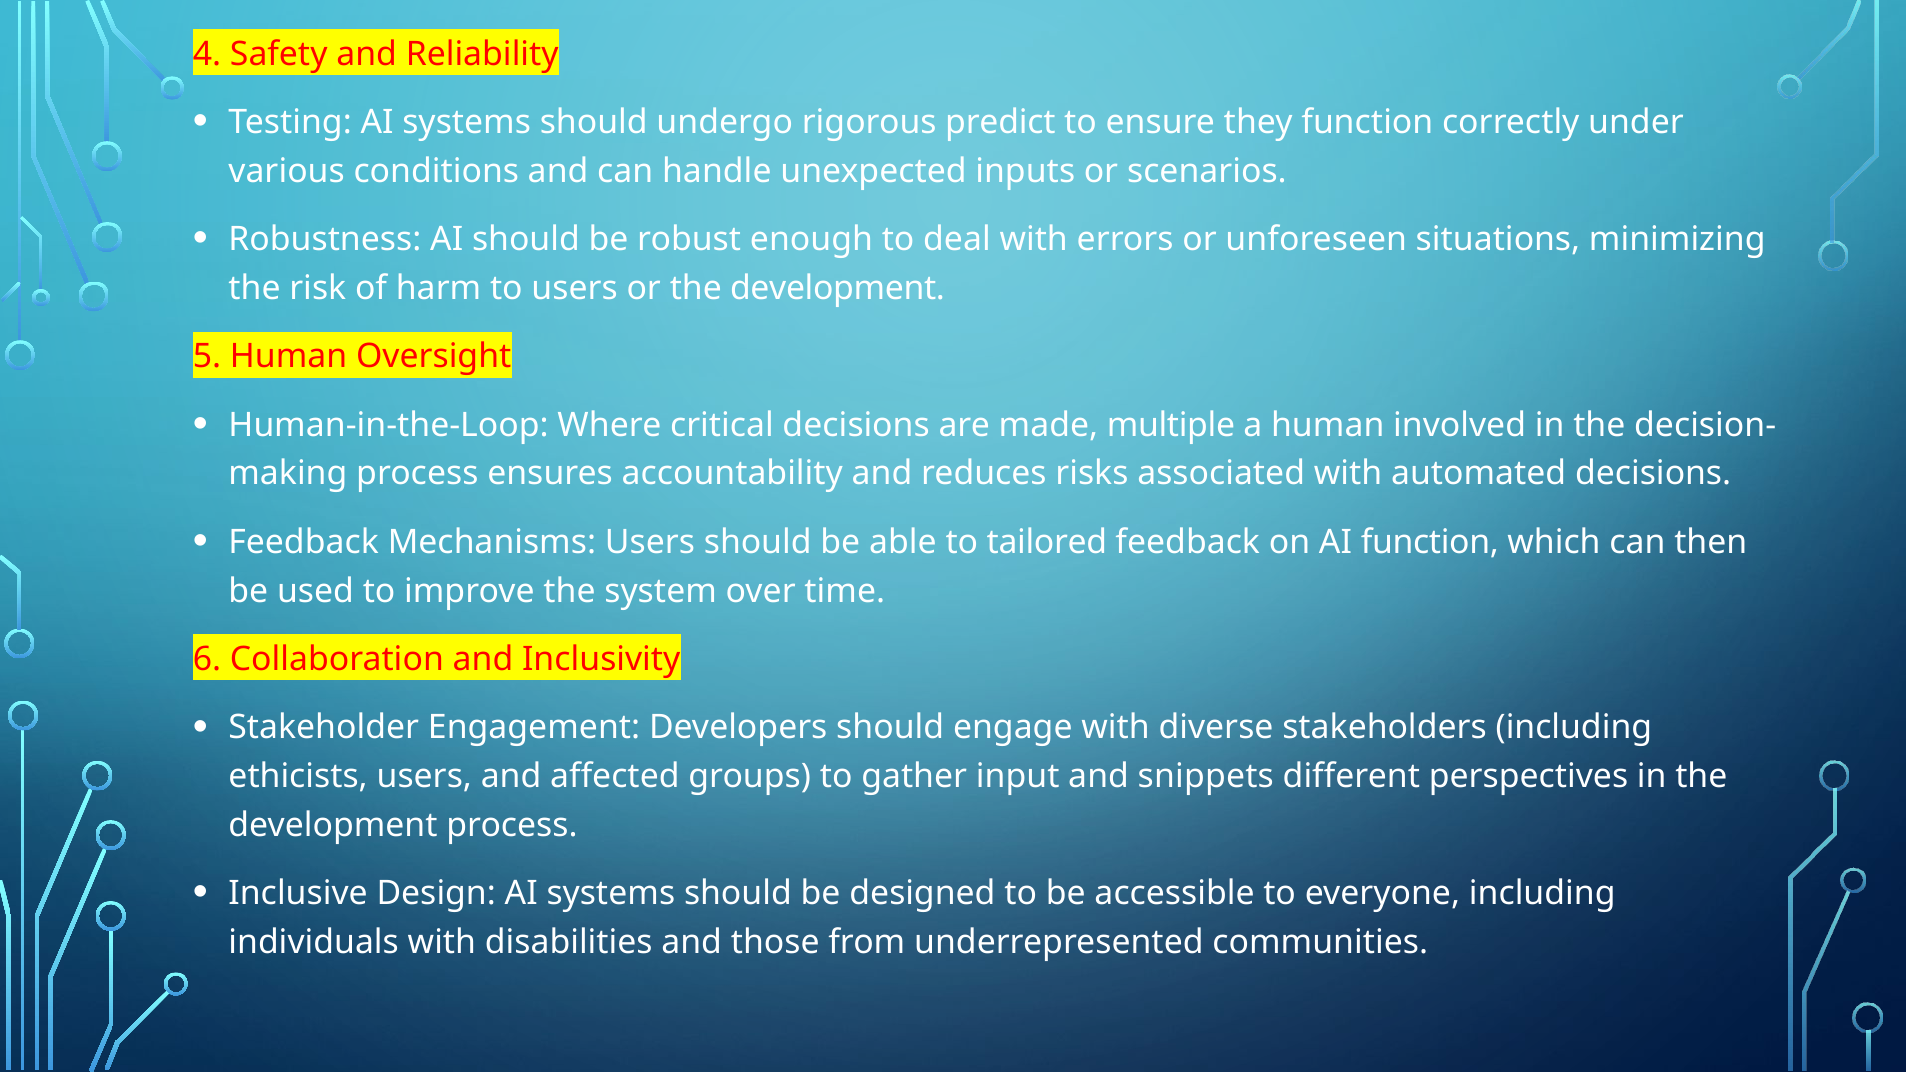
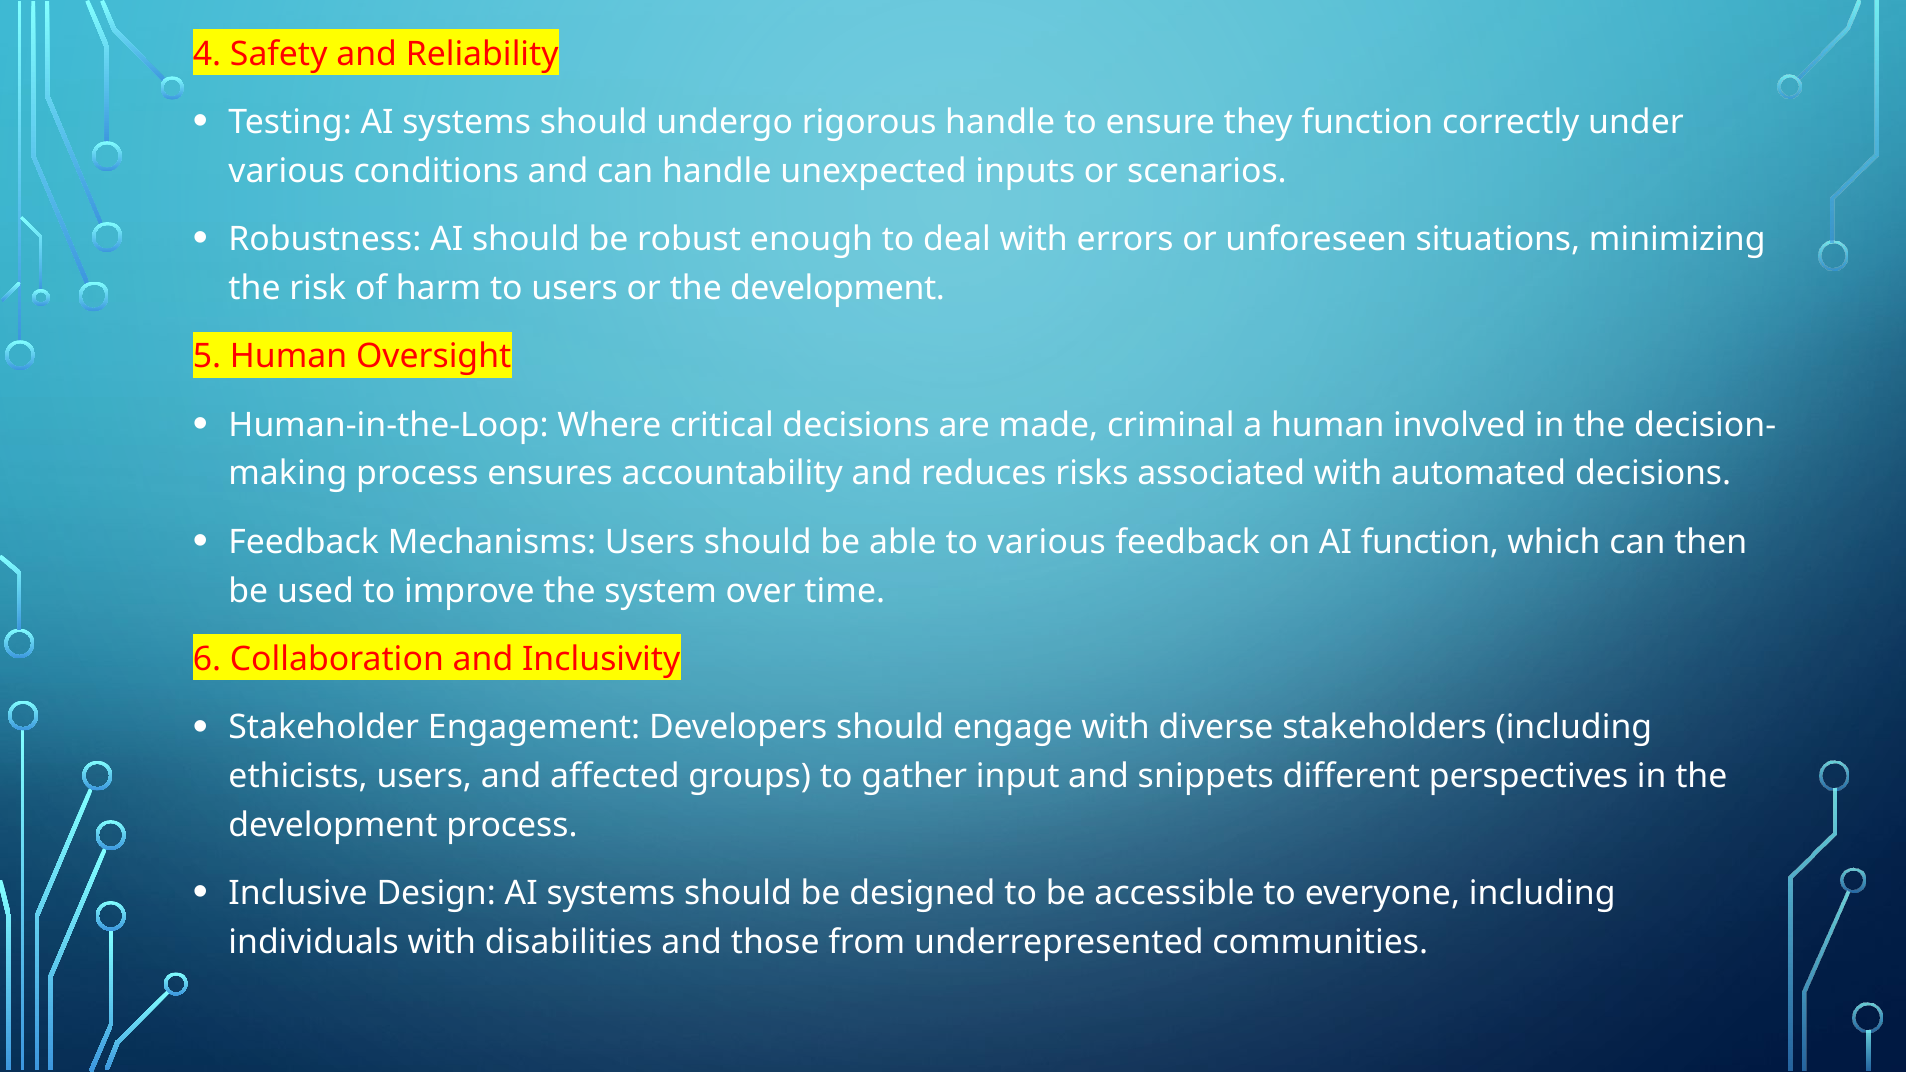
rigorous predict: predict -> handle (1000, 122)
multiple: multiple -> criminal (1171, 425)
to tailored: tailored -> various (1047, 542)
